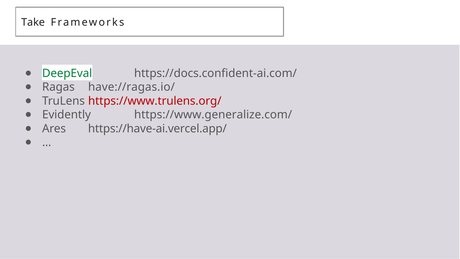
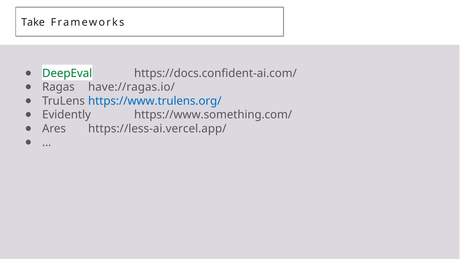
https://www.trulens.org/ colour: red -> blue (155, 101)
https://www.generalize.com/: https://www.generalize.com/ -> https://www.something.com/ (213, 115)
https://have-ai.vercel.app/: https://have-ai.vercel.app/ -> https://less-ai.vercel.app/ (157, 128)
